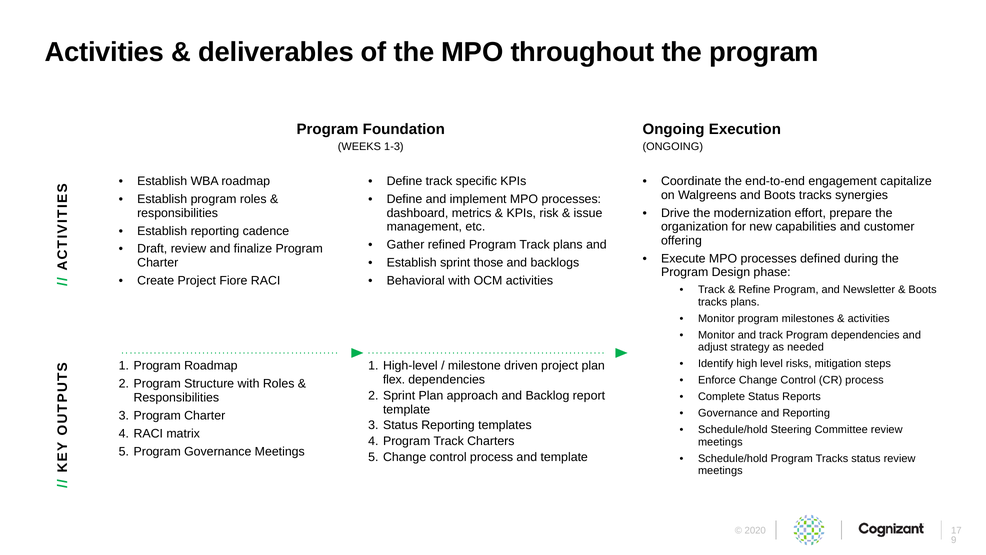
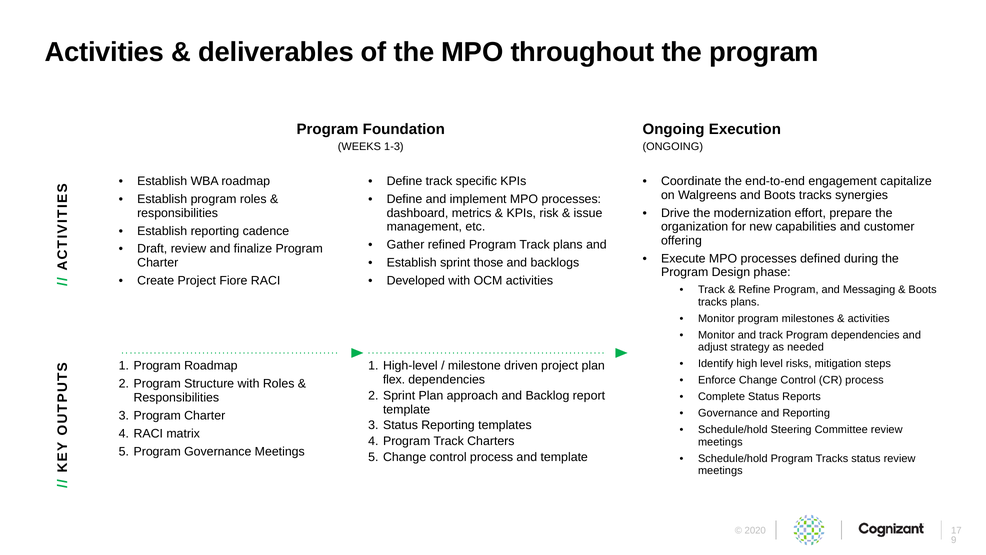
Behavioral: Behavioral -> Developed (416, 280)
Newsletter: Newsletter -> Messaging (869, 289)
